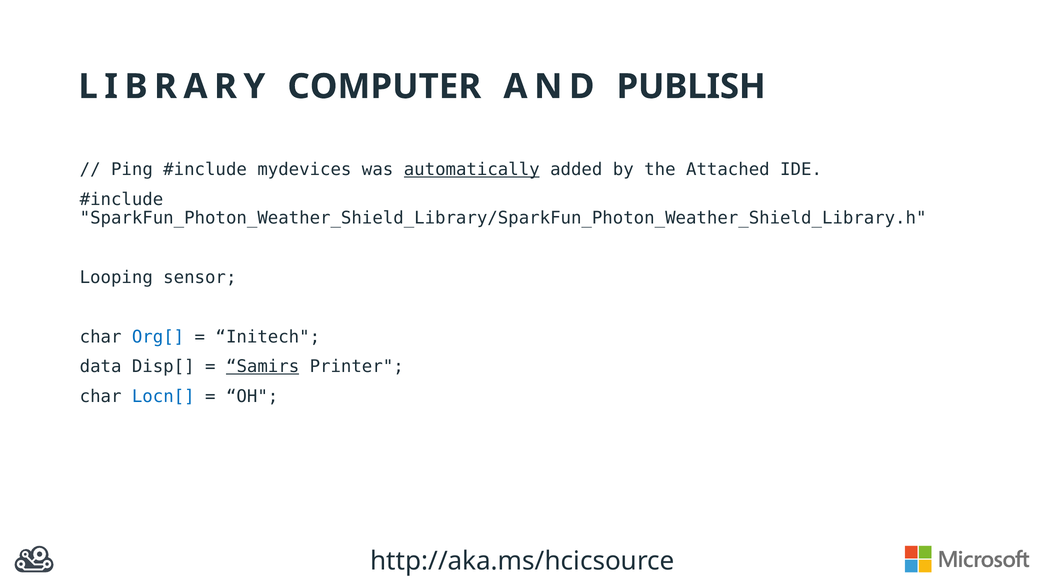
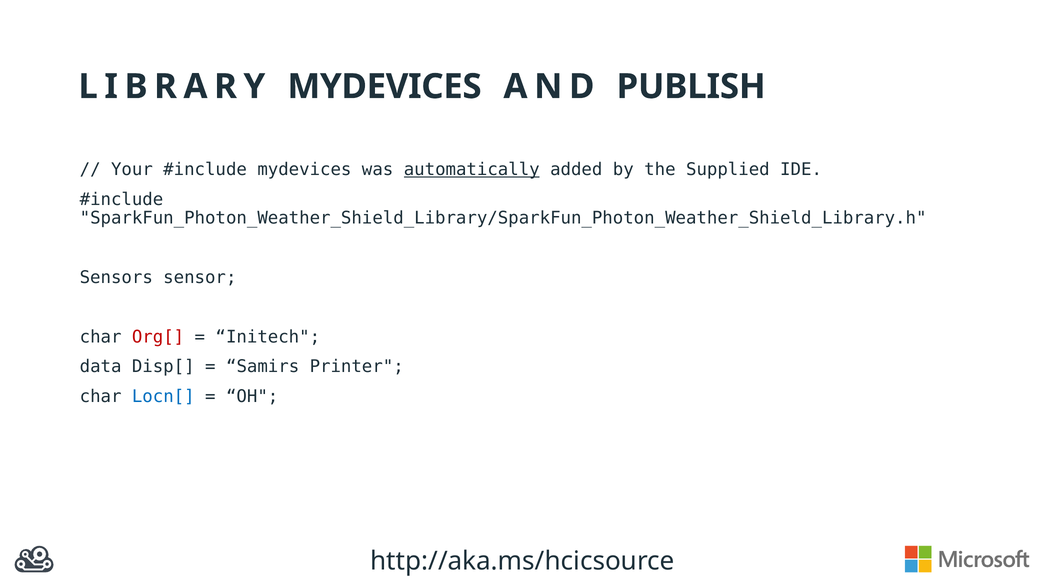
LIBRARY COMPUTER: COMPUTER -> MYDEVICES (385, 87)
Ping: Ping -> Your (132, 170)
Attached: Attached -> Supplied (728, 170)
Looping: Looping -> Sensors (116, 278)
Org[ colour: blue -> red (158, 337)
Samirs underline: present -> none (263, 367)
